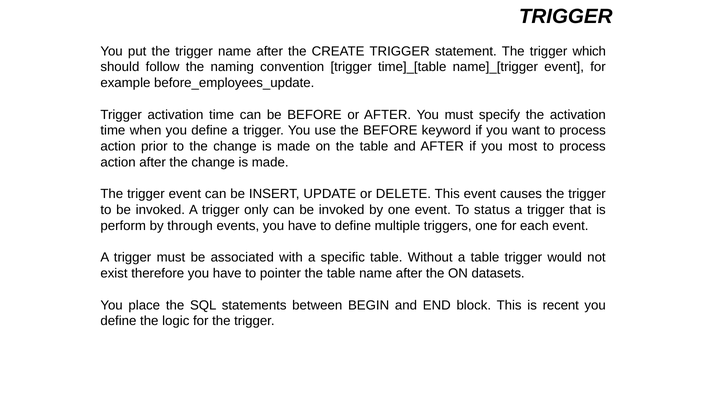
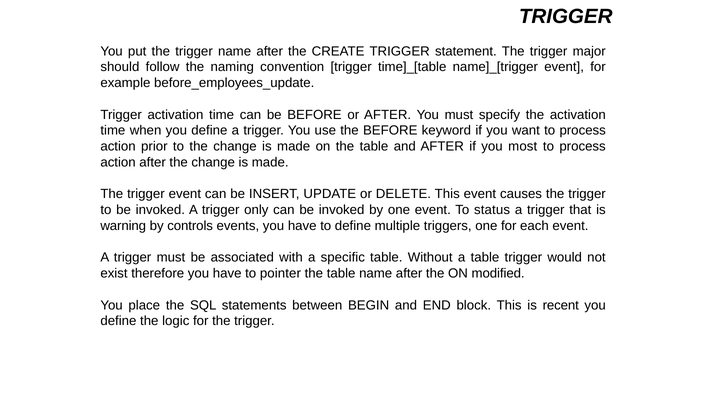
which: which -> major (589, 51)
perform: perform -> warning (123, 226)
through: through -> controls (190, 226)
datasets: datasets -> modified (498, 274)
